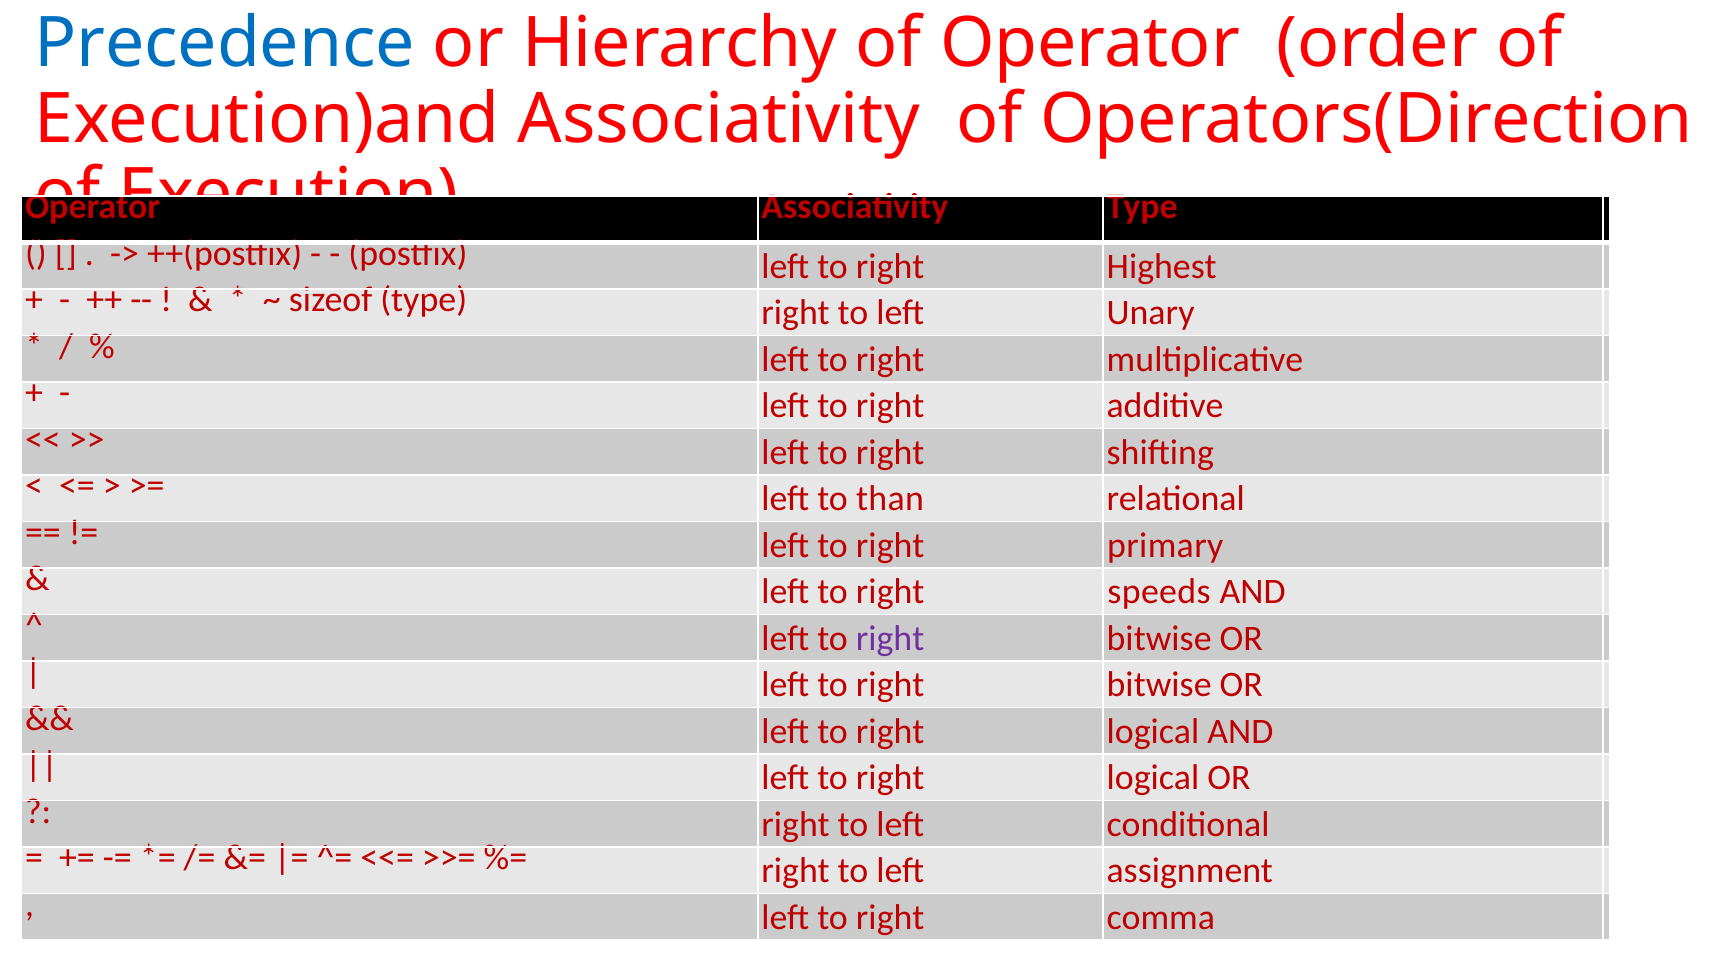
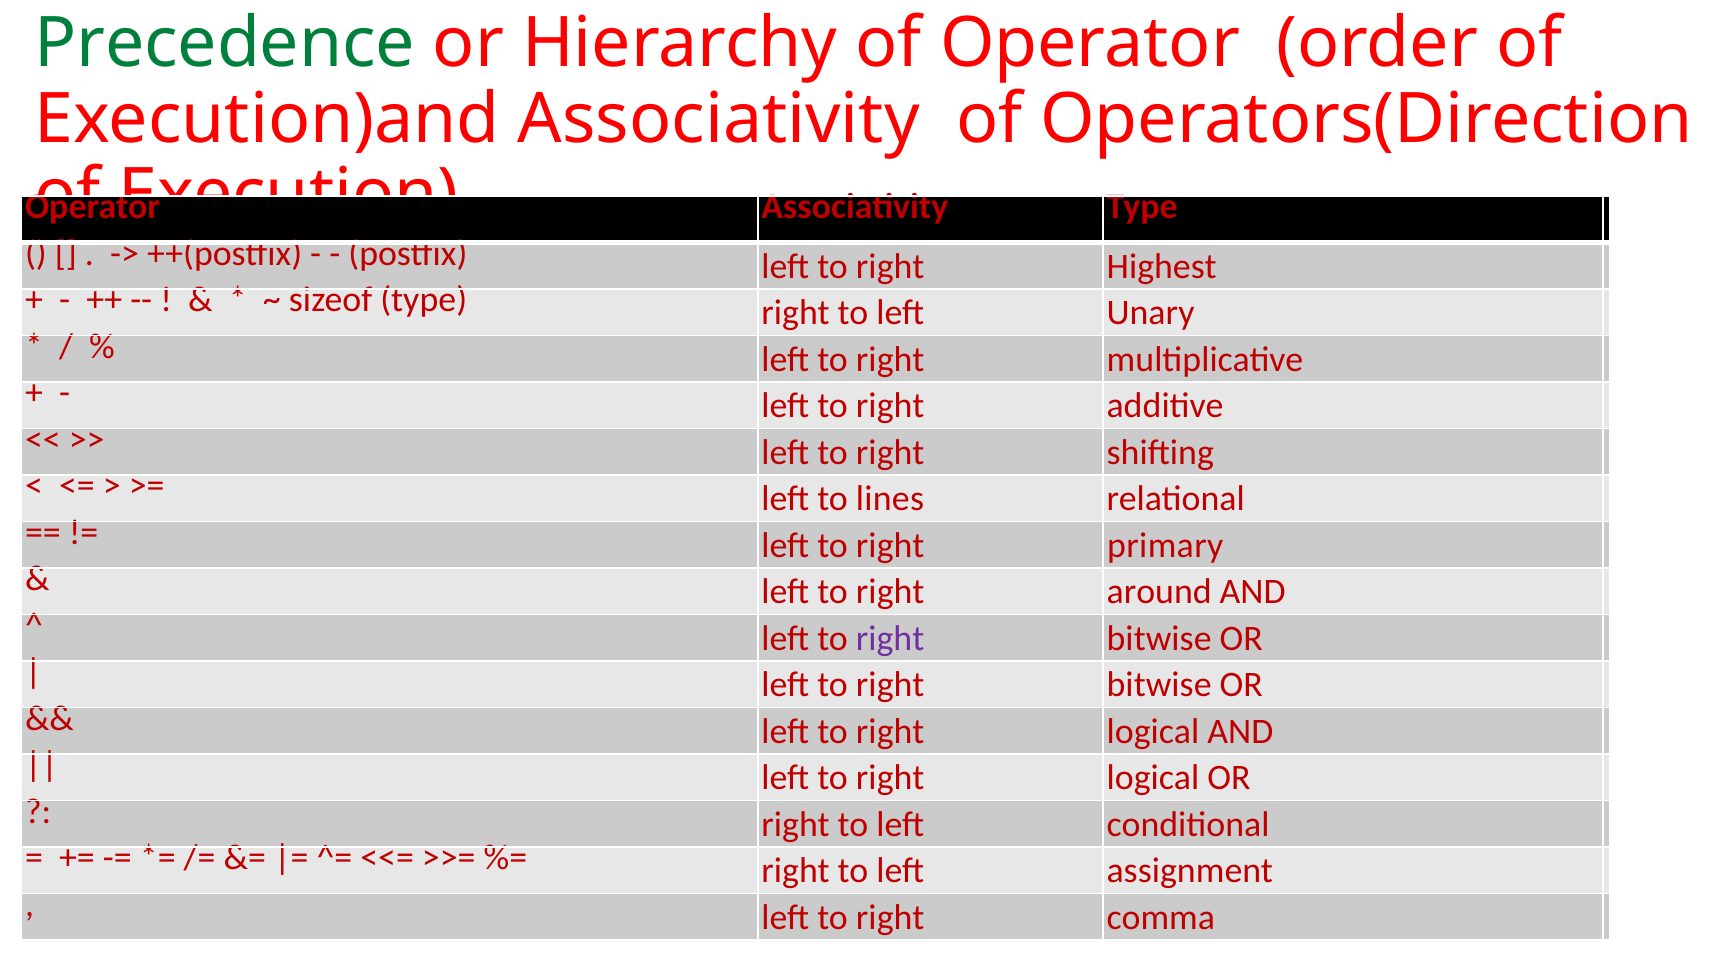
Precedence colour: blue -> green (225, 44)
than: than -> lines (890, 499)
speeds: speeds -> around (1159, 592)
